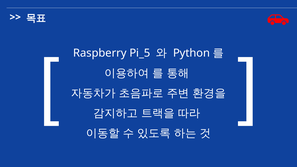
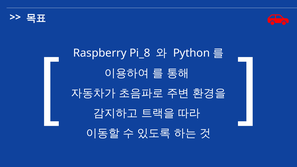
Pi_5: Pi_5 -> Pi_8 (140, 53)
